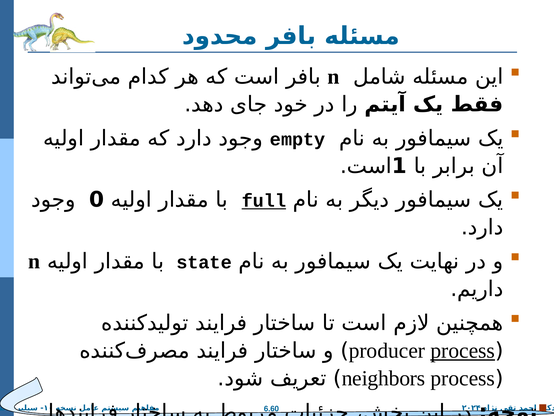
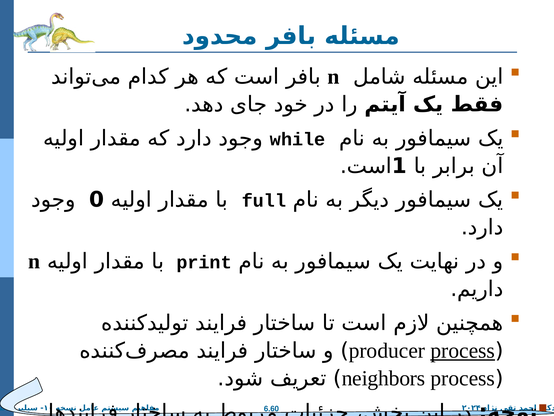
empty: empty -> while (298, 139)
full underline: present -> none (264, 201)
state: state -> print (204, 262)
